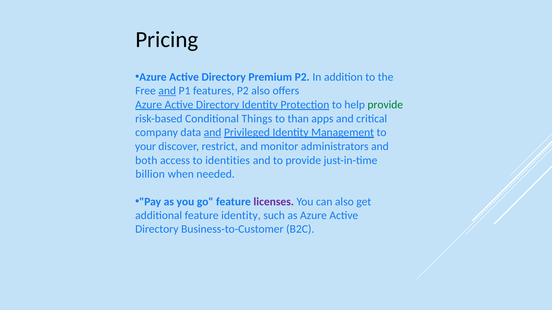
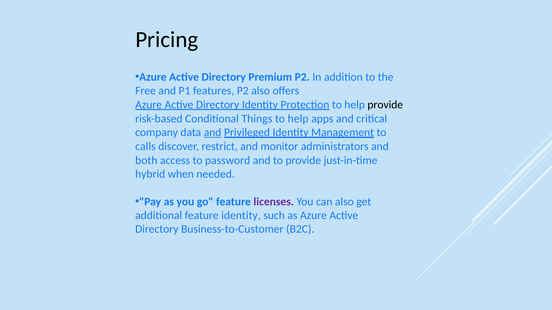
and underline: present -> none (167, 91)
provide colour: green -> black (385, 105)
than: than -> help (298, 119)
your: your -> calls (145, 147)
identities: identities -> password (228, 161)
billion: billion -> hybrid (150, 174)
